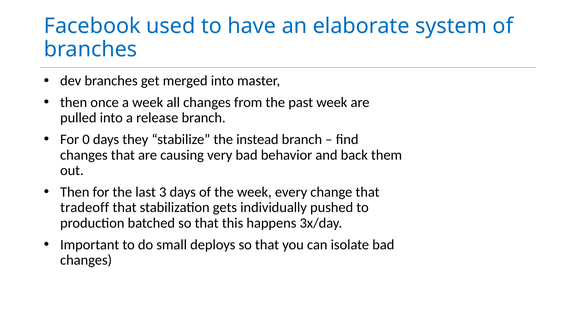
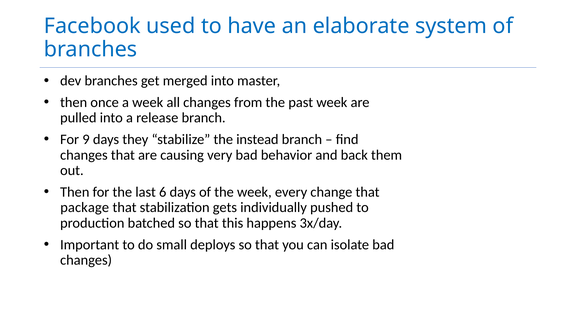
0: 0 -> 9 (86, 139)
3: 3 -> 6 (163, 192)
tradeoff: tradeoff -> package (85, 208)
